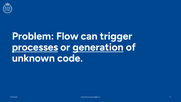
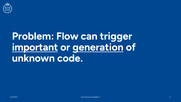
processes: processes -> important (35, 47)
